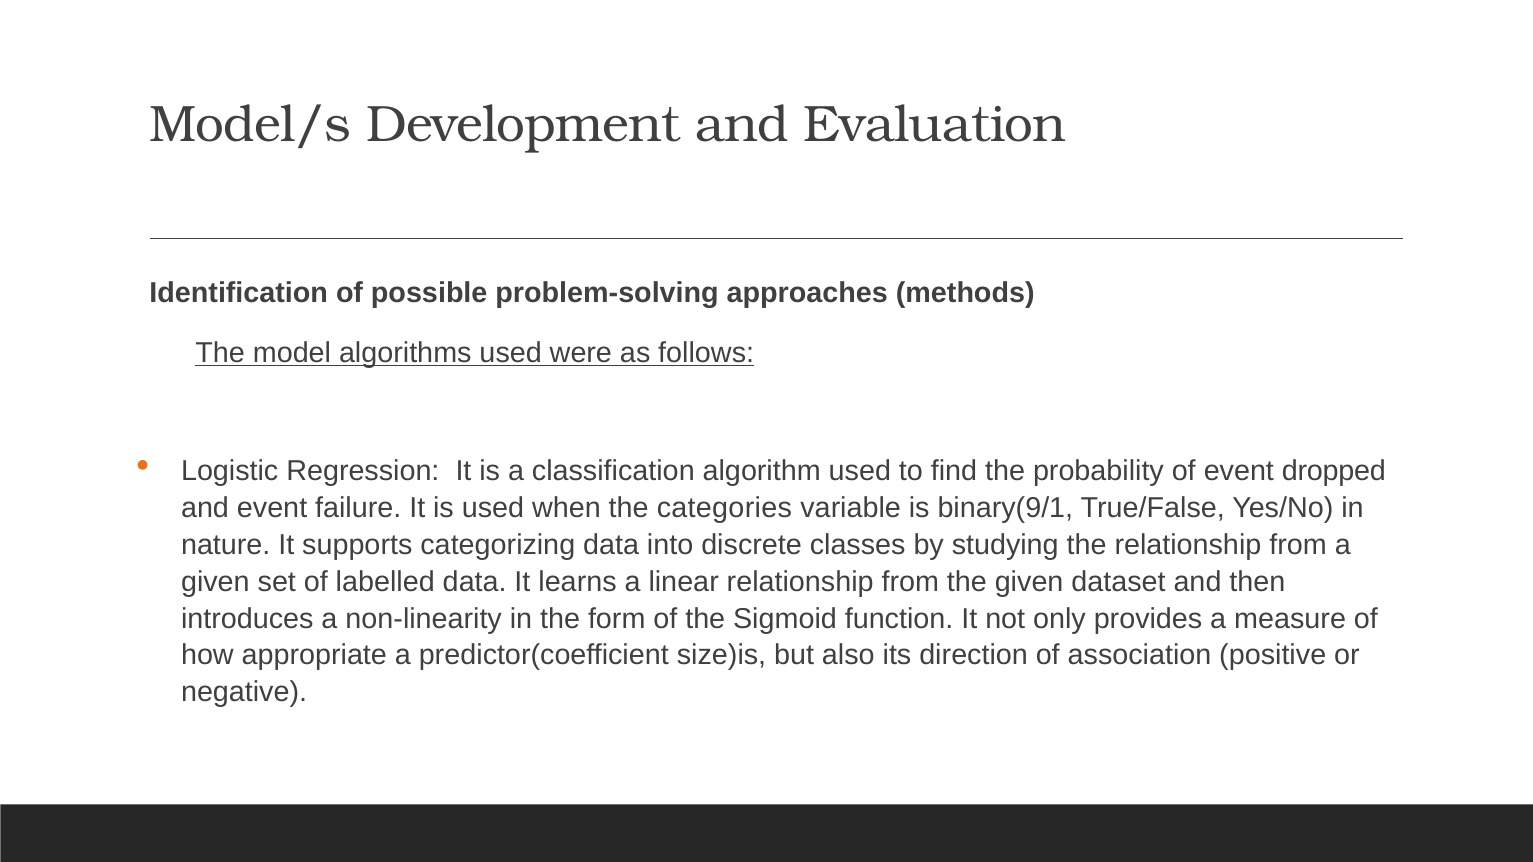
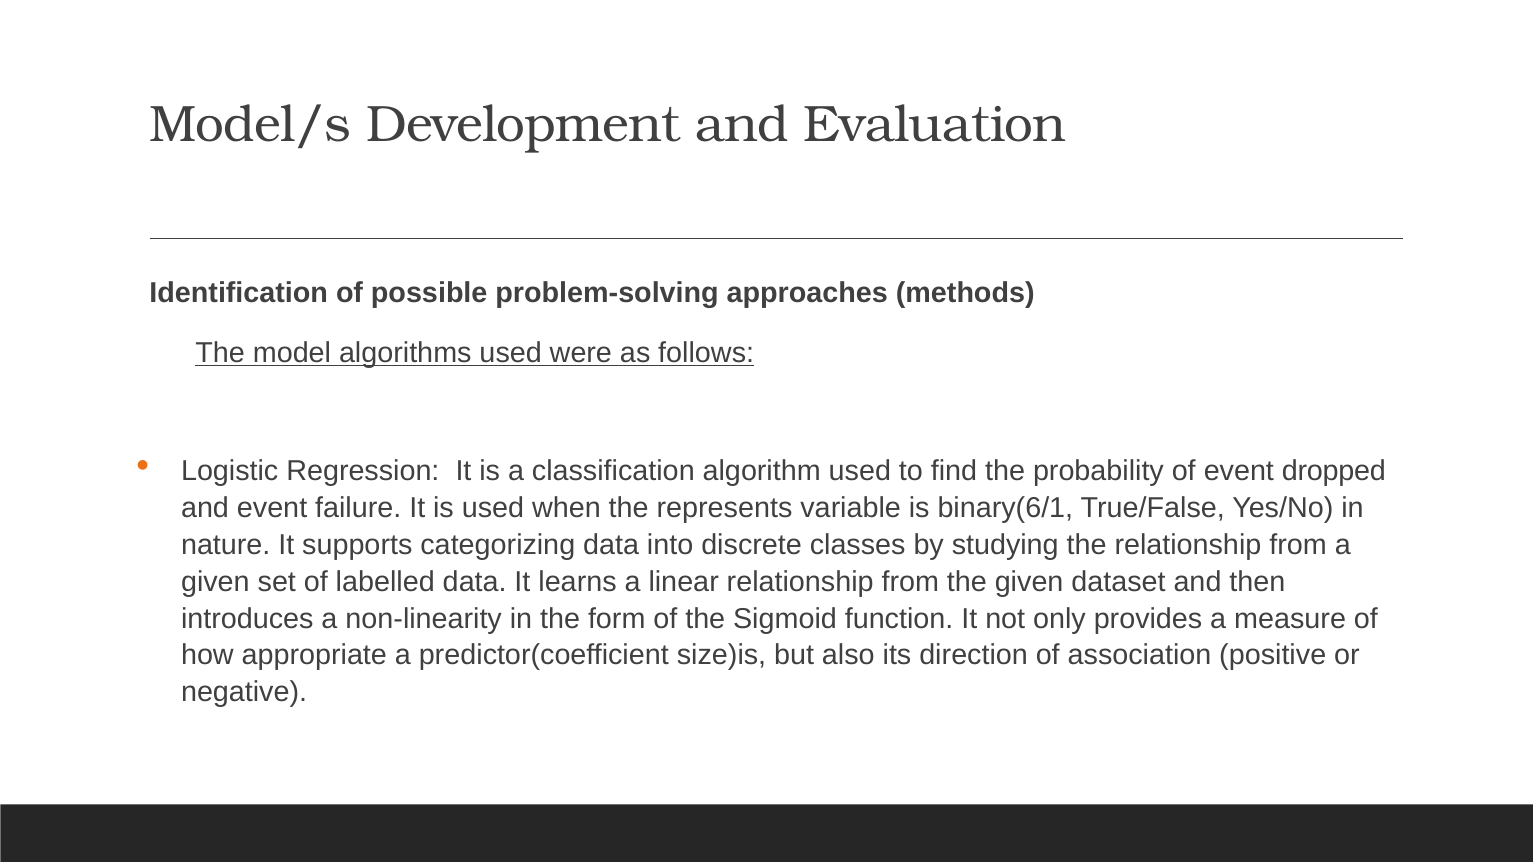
categories: categories -> represents (725, 508)
binary(9/1: binary(9/1 -> binary(6/1 (1005, 508)
